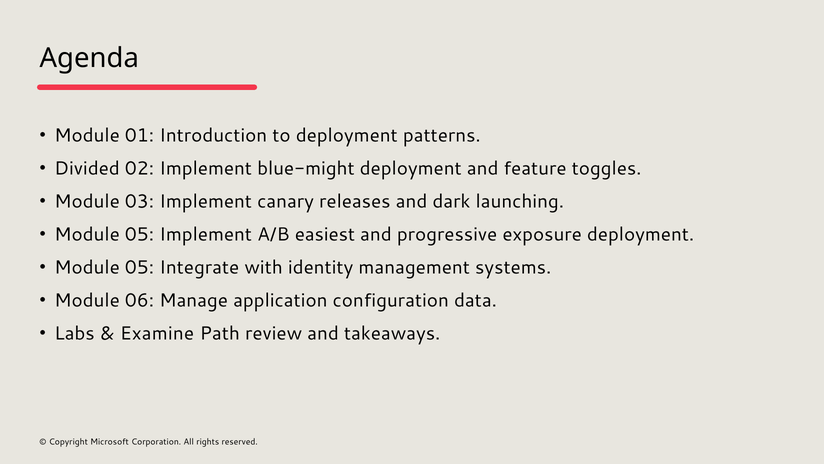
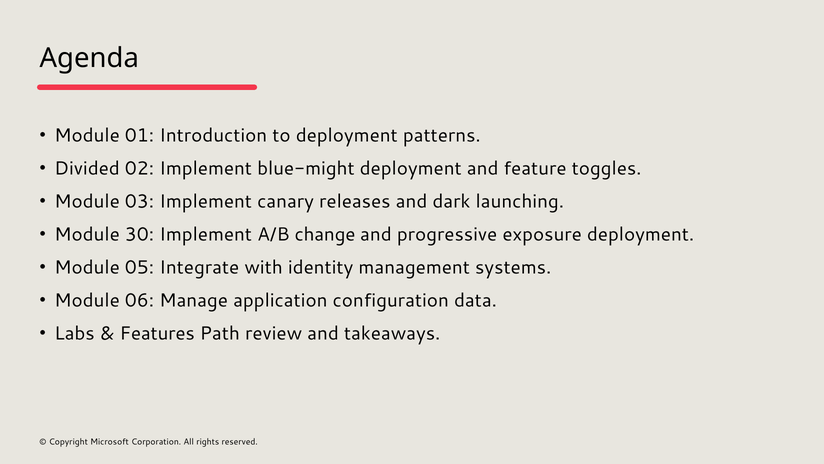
05: 05 -> 30 (139, 234)
easiest: easiest -> change (325, 234)
Examine: Examine -> Features (157, 333)
